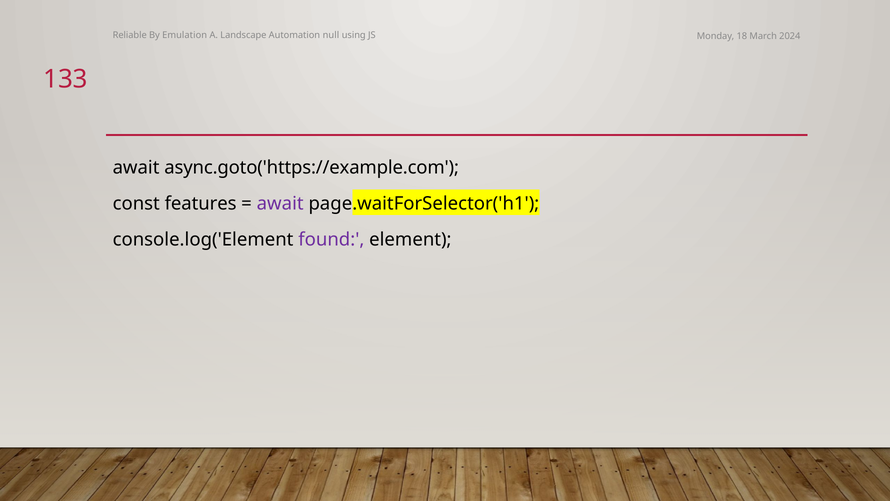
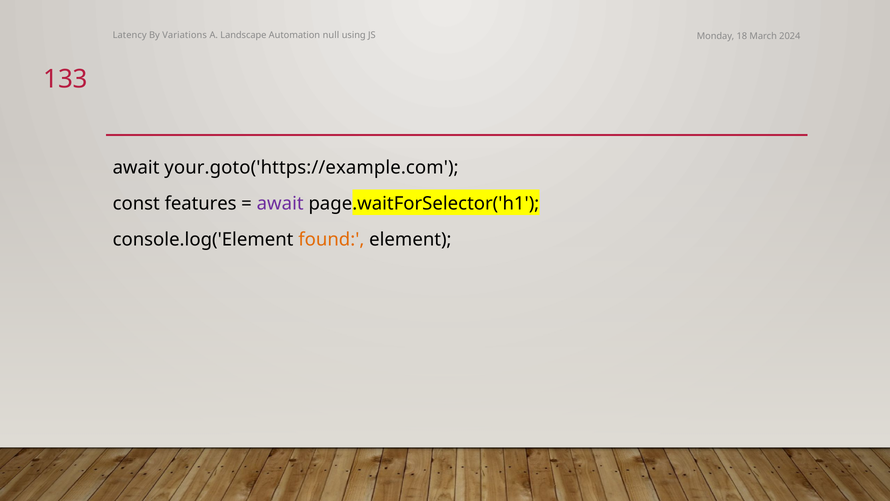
Reliable: Reliable -> Latency (130, 35)
Emulation: Emulation -> Variations (185, 35)
async.goto('https://example.com: async.goto('https://example.com -> your.goto('https://example.com (312, 167)
found colour: purple -> orange (331, 239)
